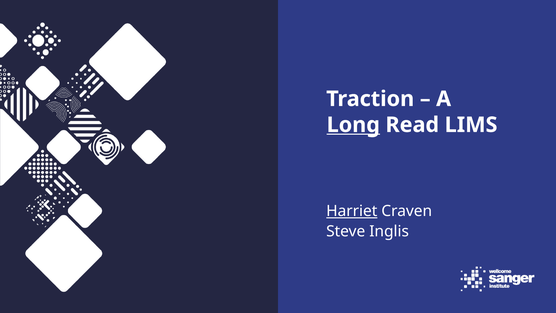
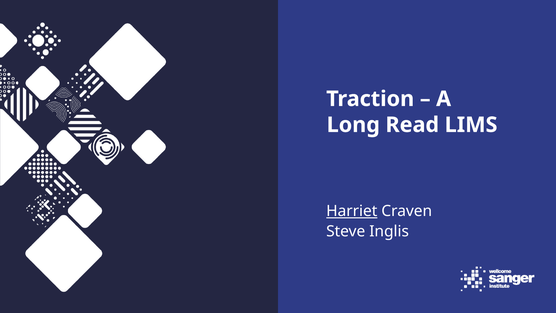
Long underline: present -> none (353, 125)
